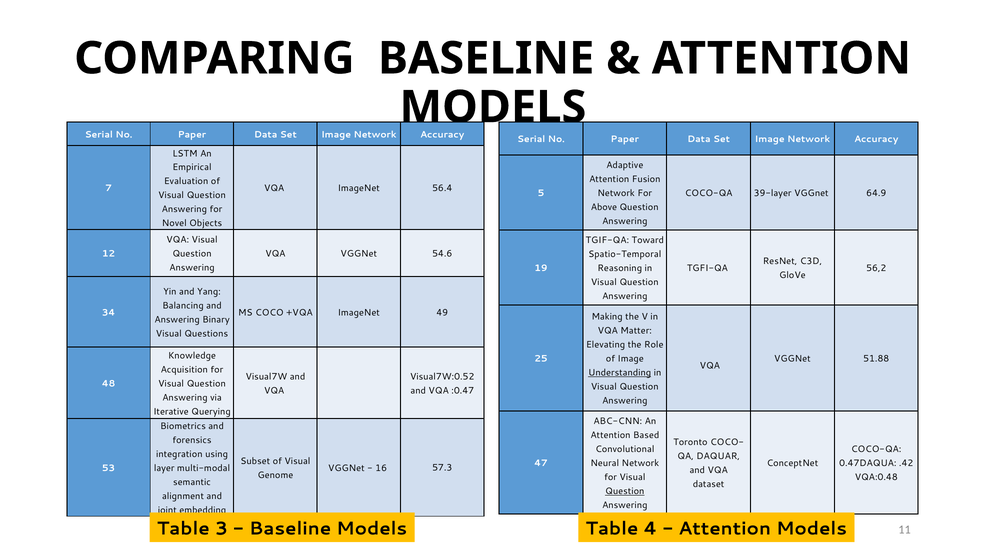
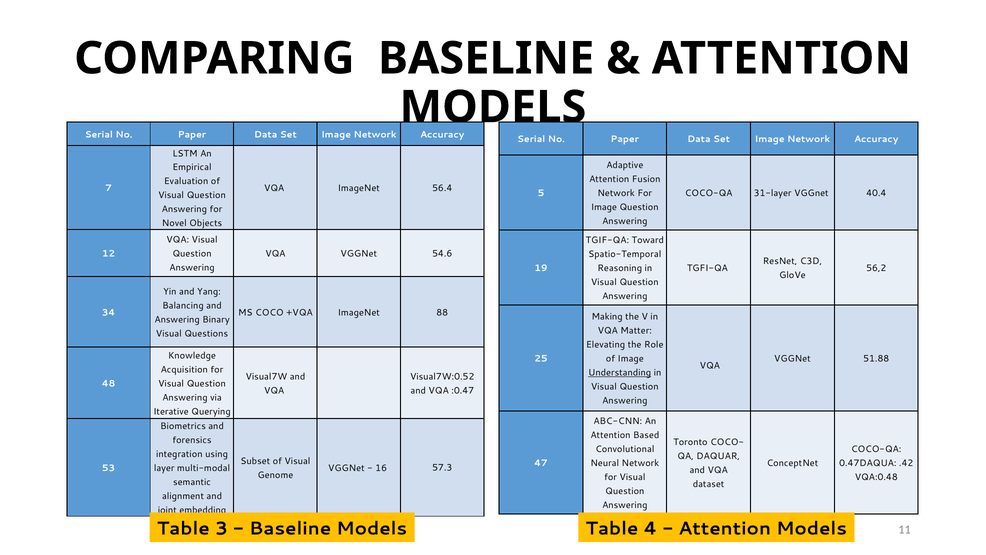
39-layer: 39-layer -> 31-layer (773, 193)
64.9: 64.9 -> 40.4 (876, 193)
Above: Above -> Image (604, 207)
49: 49 -> 88 (442, 313)
Question underline: present -> none (625, 491)
